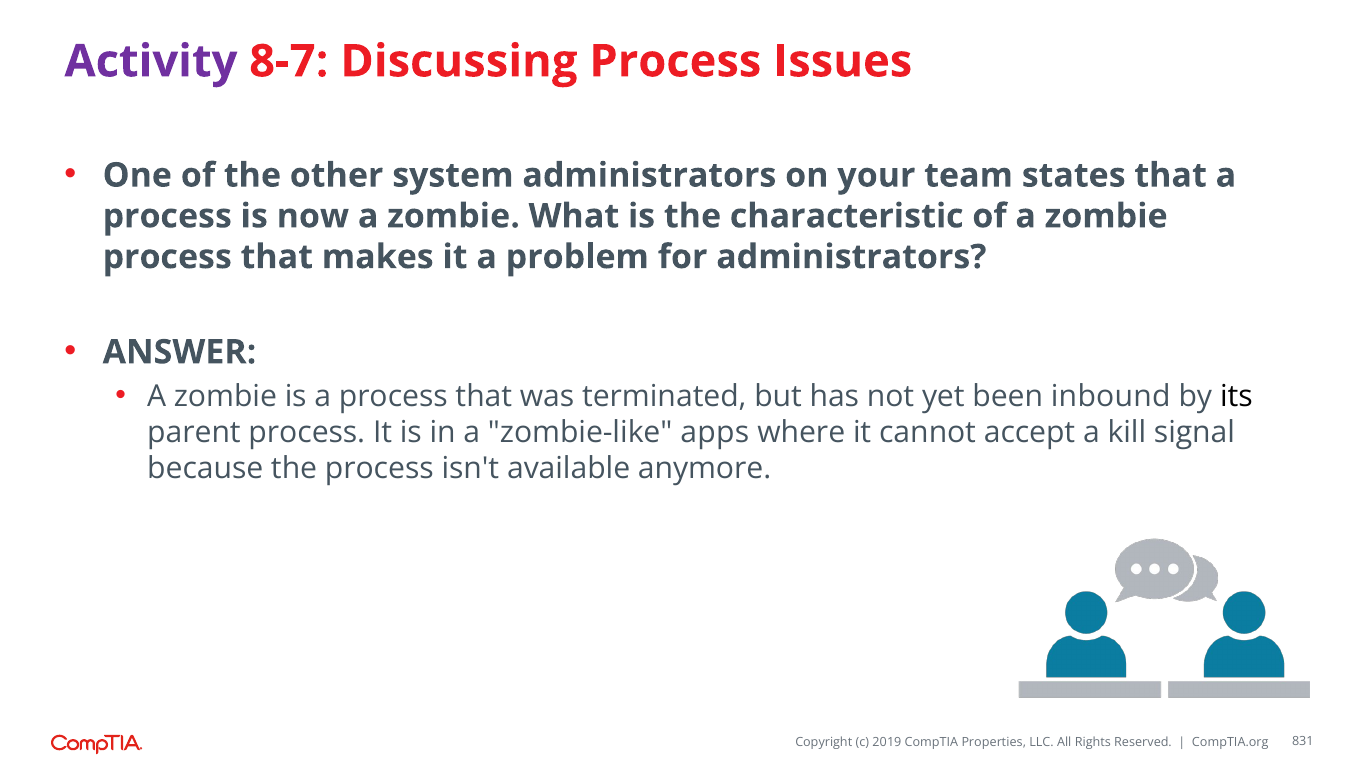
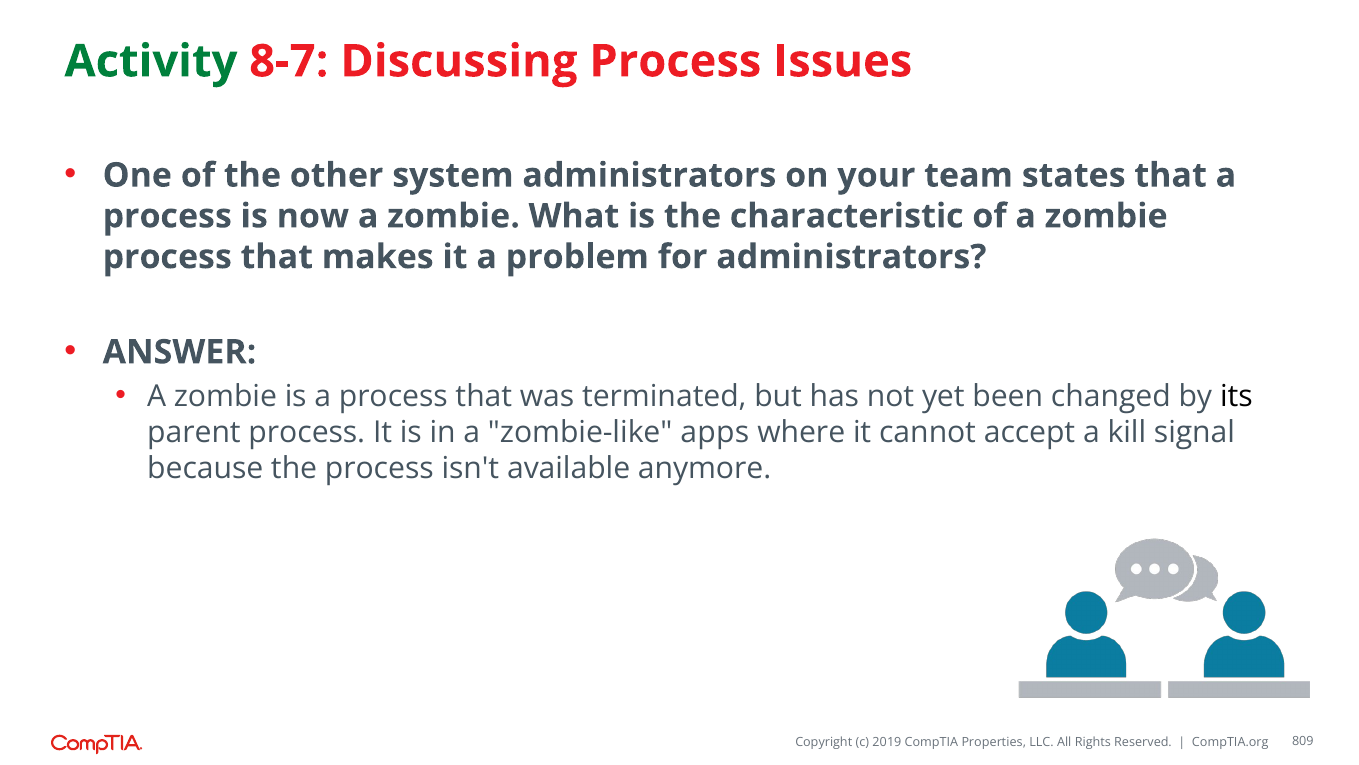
Activity colour: purple -> green (151, 61)
inbound: inbound -> changed (1111, 396)
831: 831 -> 809 (1303, 741)
